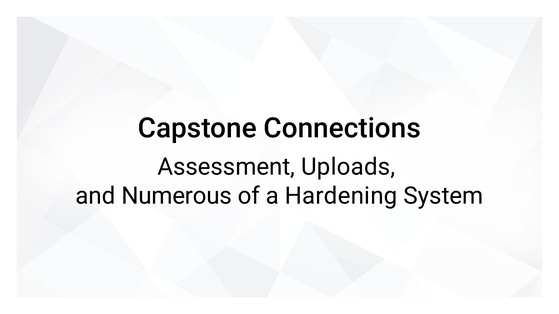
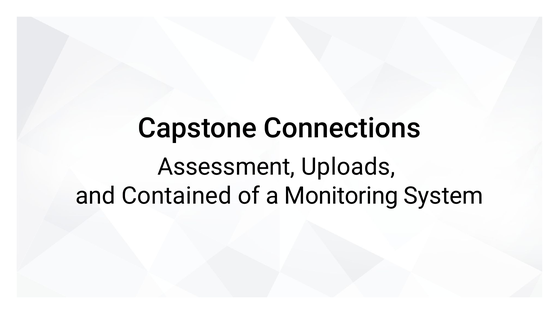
Numerous: Numerous -> Contained (177, 196)
Hardening: Hardening -> Monitoring (341, 196)
